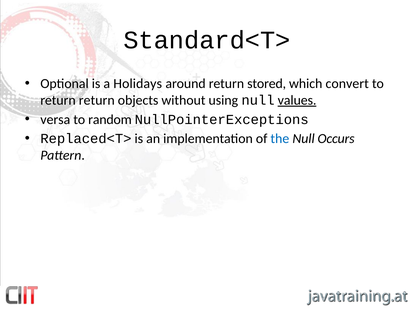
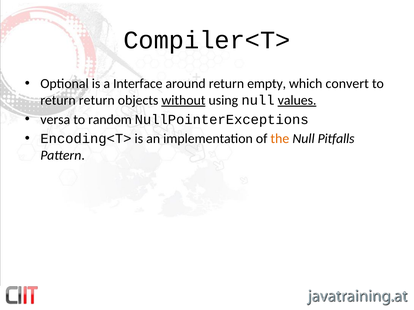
Standard<T>: Standard<T> -> Compiler<T> (207, 40)
Holidays: Holidays -> Interface (138, 84)
stored: stored -> empty (267, 84)
without underline: none -> present (183, 100)
Replaced<T>: Replaced<T> -> Encoding<T> (86, 139)
the colour: blue -> orange (280, 139)
Occurs: Occurs -> Pitfalls (336, 139)
